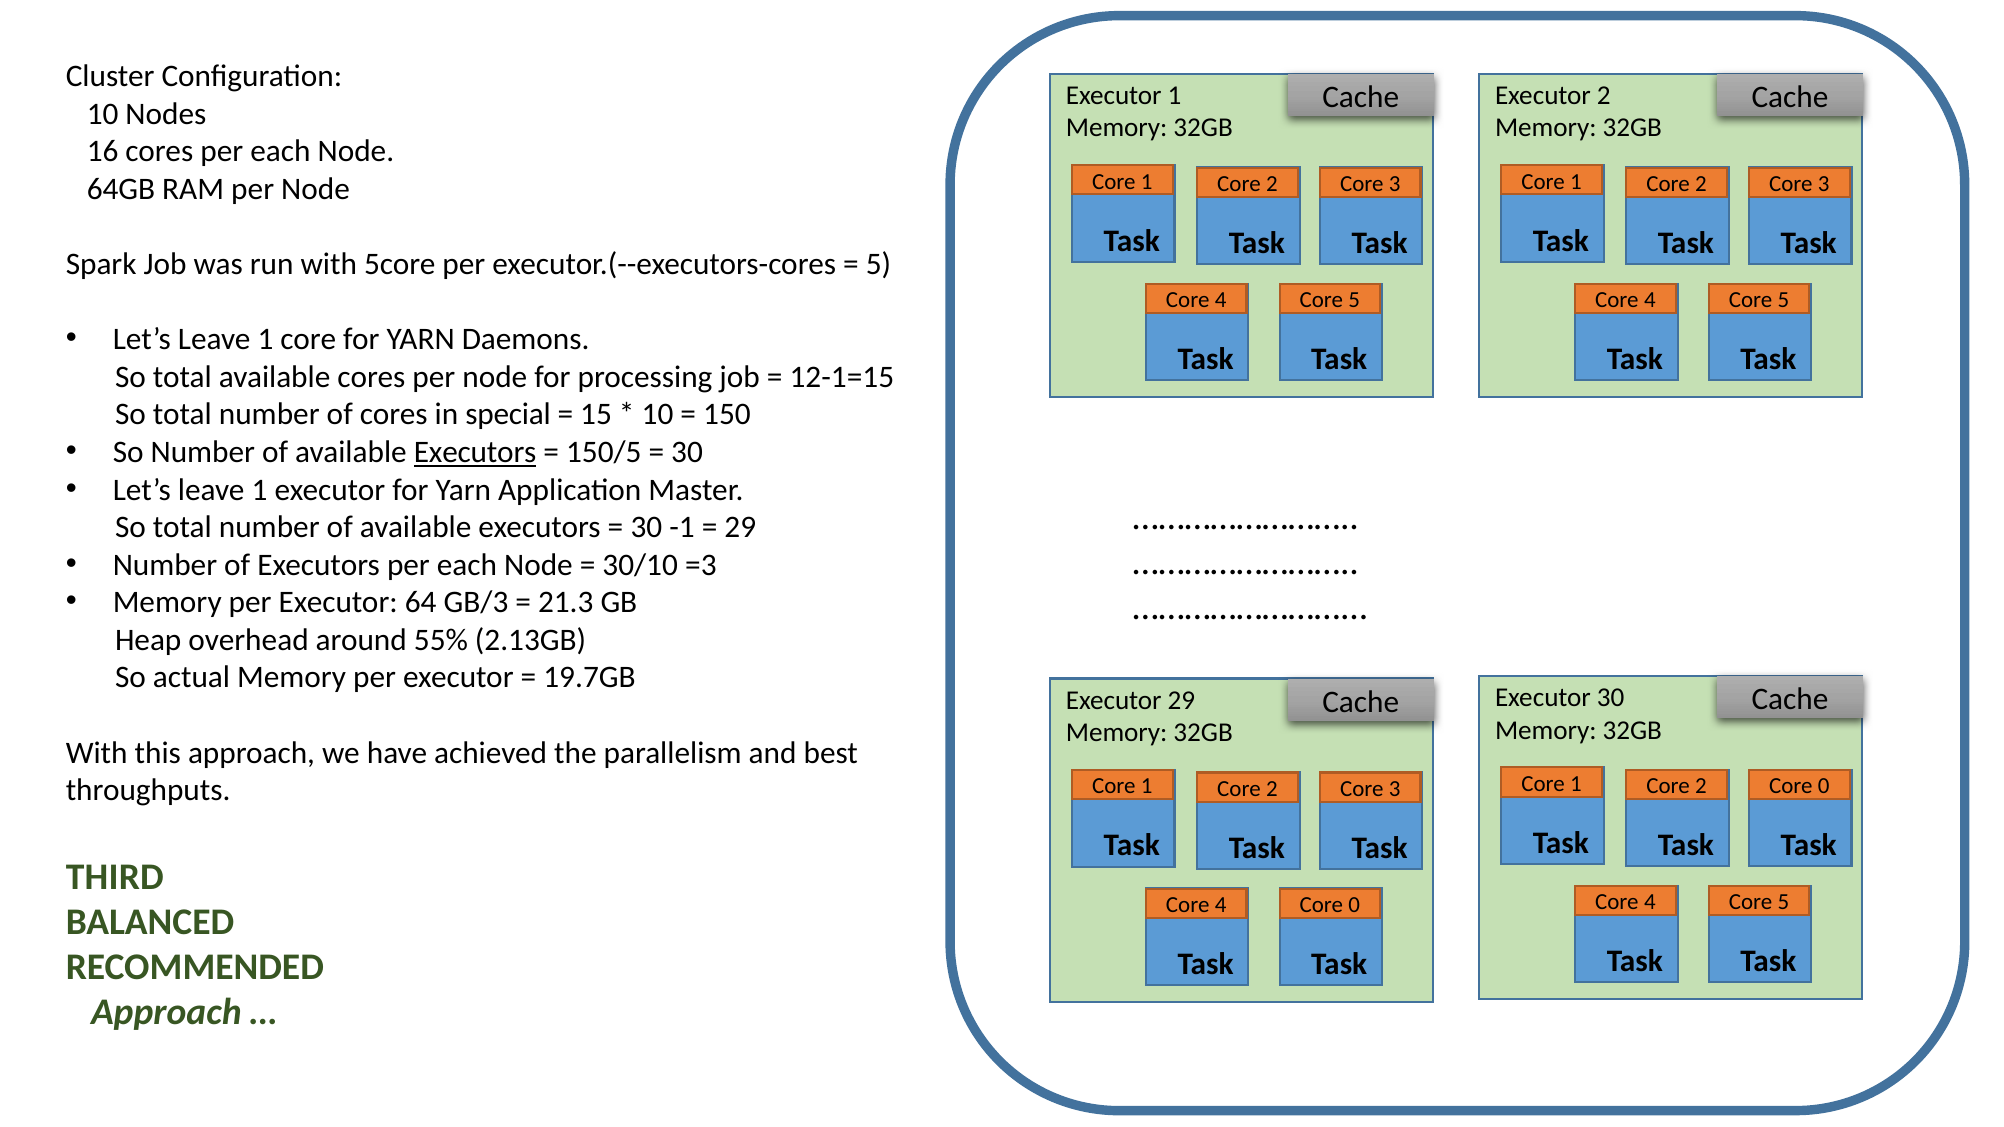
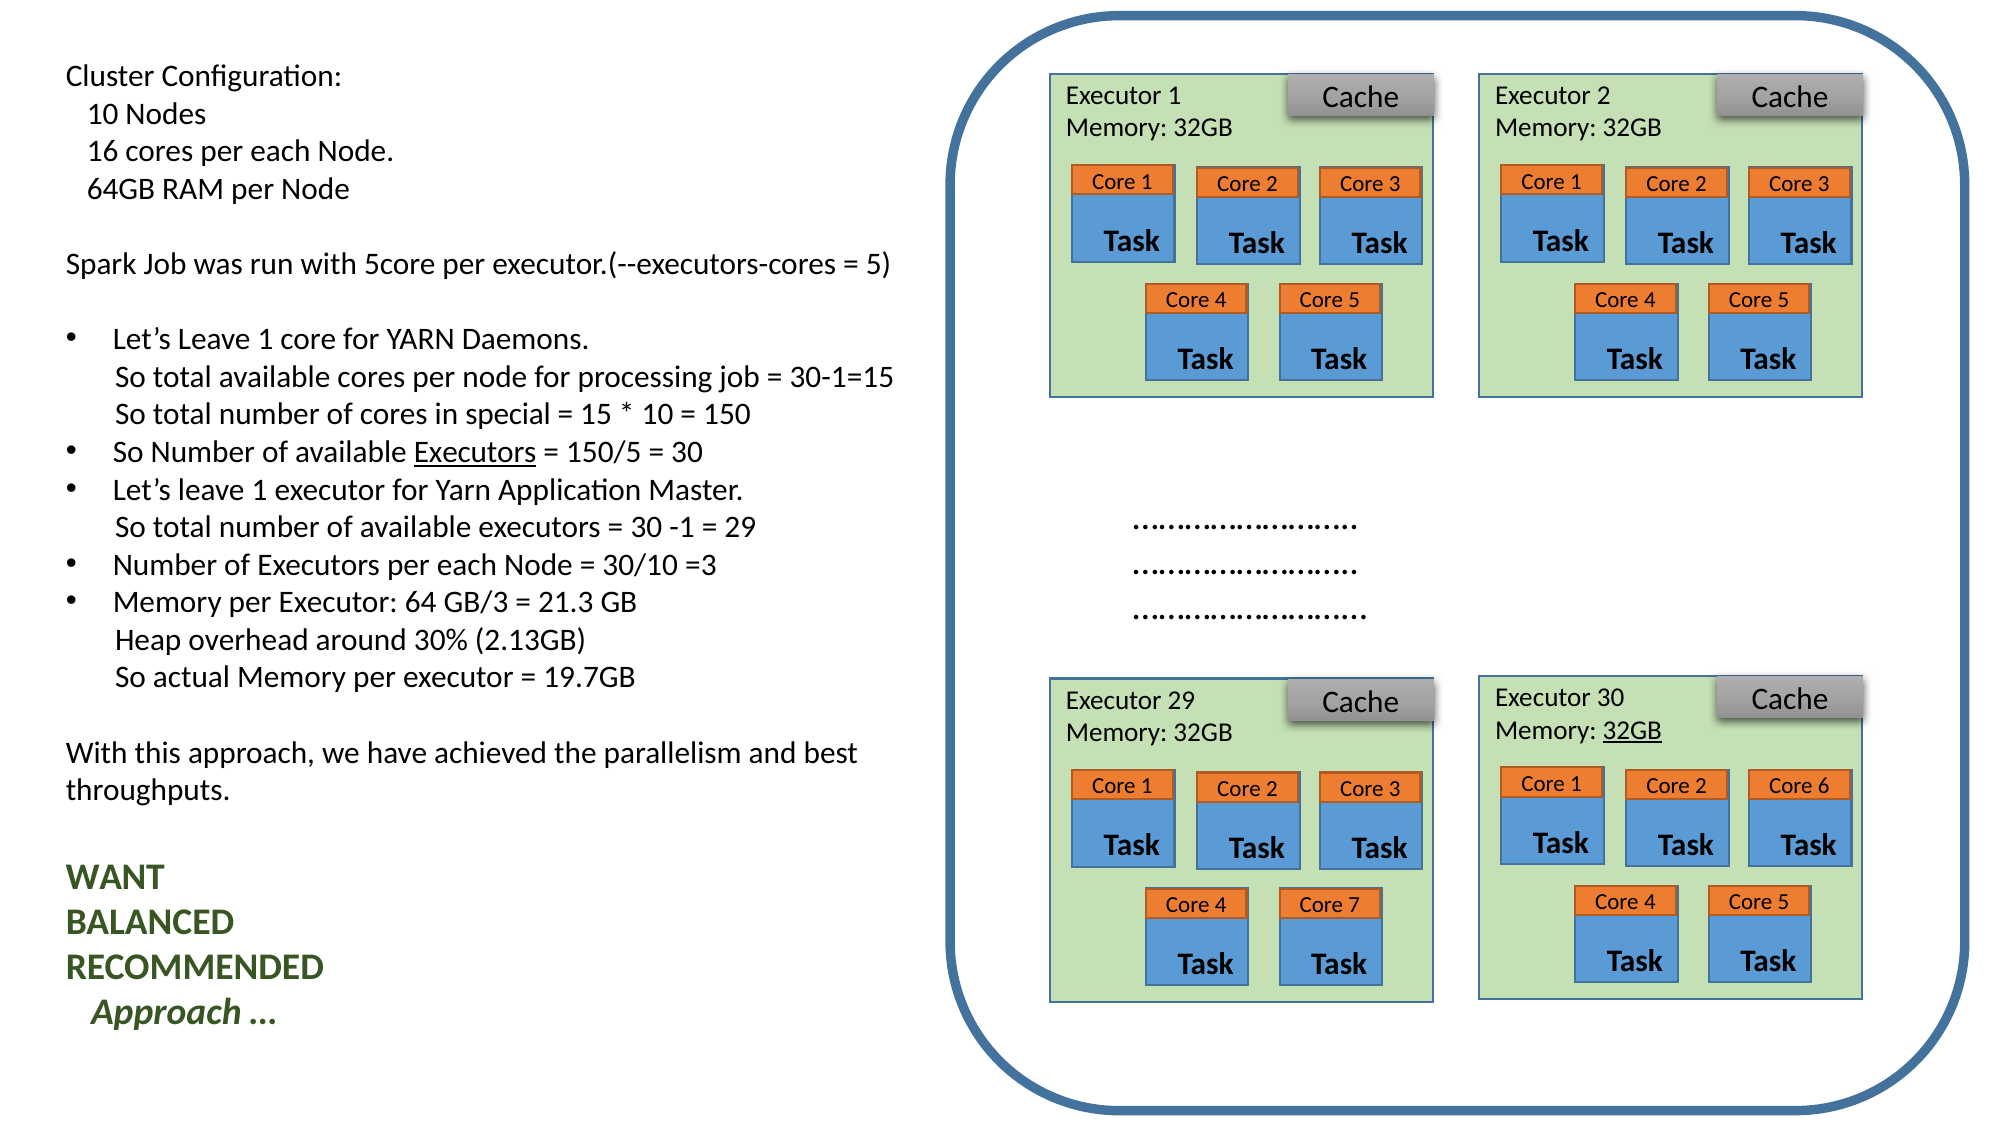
12-1=15: 12-1=15 -> 30-1=15 (842, 377)
55%: 55% -> 30% (441, 640)
32GB underline: none -> present (1632, 730)
0: 0 -> 6 (1824, 786)
THIRD: THIRD -> WANT (115, 877)
0: 0 -> 7 (1354, 905)
